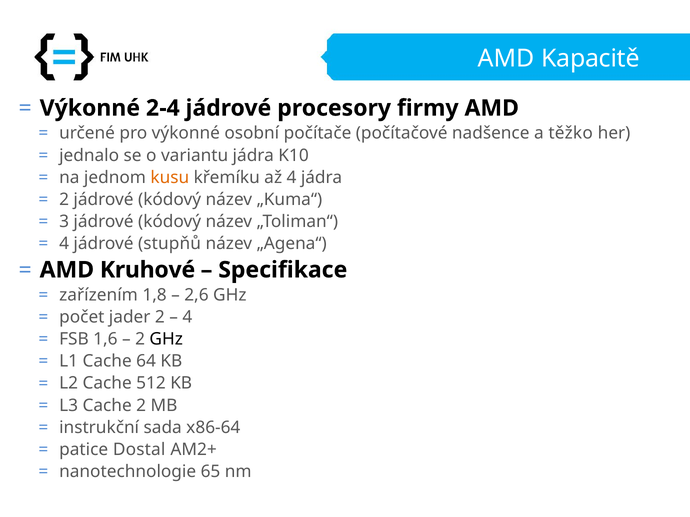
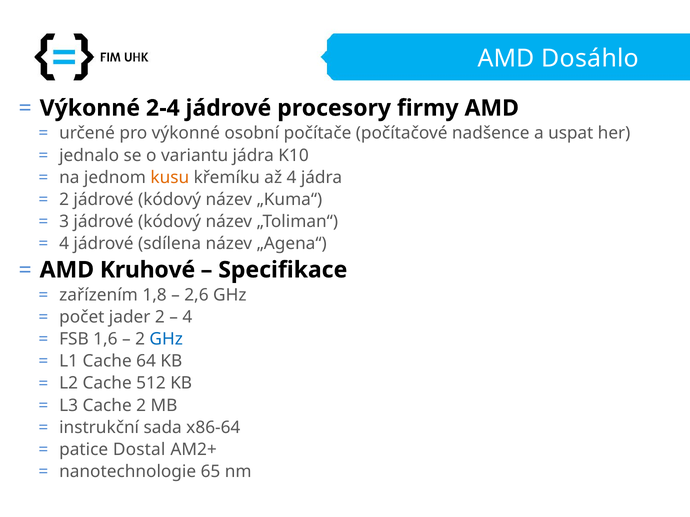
Kapacitě: Kapacitě -> Dosáhlo (590, 59)
těžko: těžko -> uspat (571, 133)
stupňů: stupňů -> sdílena (170, 244)
GHz colour: black -> blue (166, 339)
